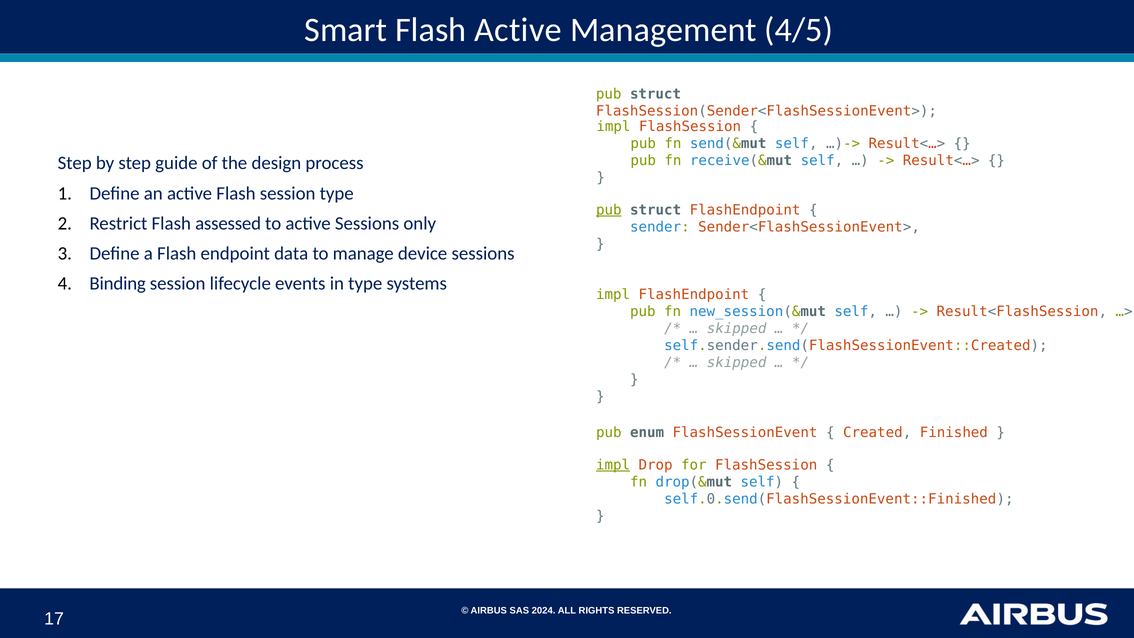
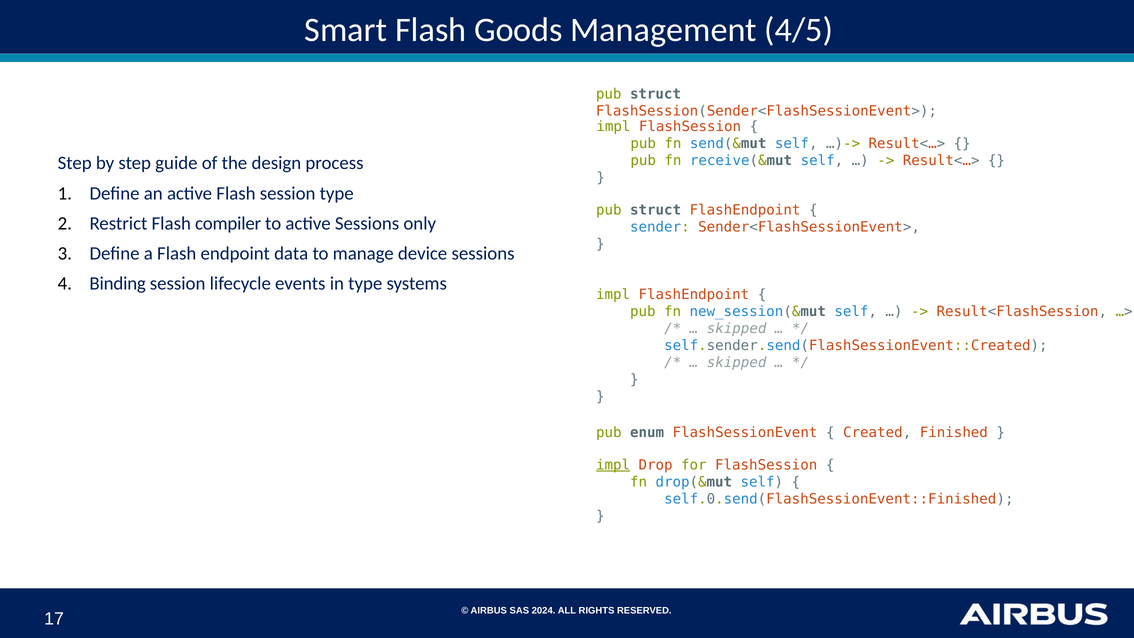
Flash Active: Active -> Goods (518, 30)
pub underline: present -> none (609, 210)
assessed: assessed -> compiler (228, 223)
